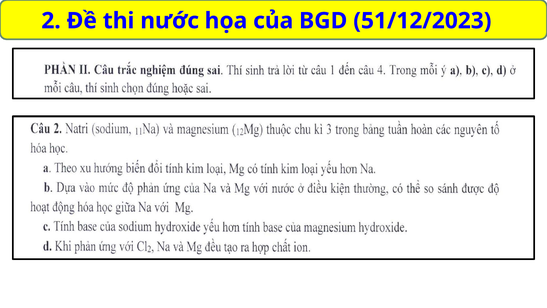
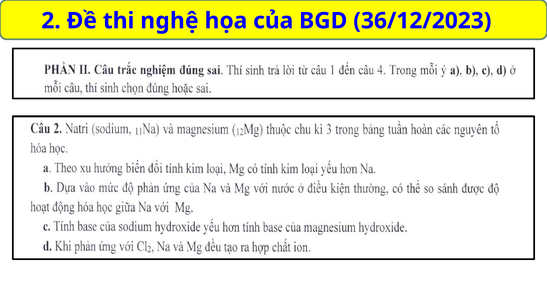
nước: nước -> nghệ (169, 21)
51/12/2023: 51/12/2023 -> 36/12/2023 (422, 21)
